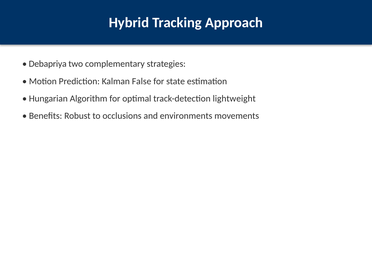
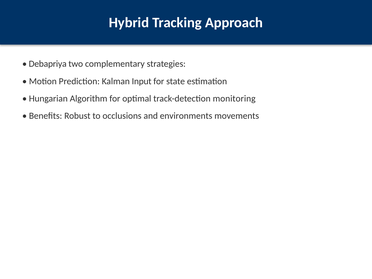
False: False -> Input (142, 81)
lightweight: lightweight -> monitoring (234, 99)
